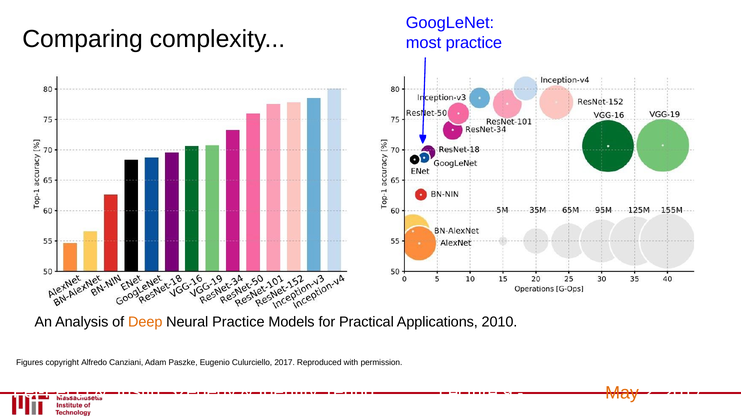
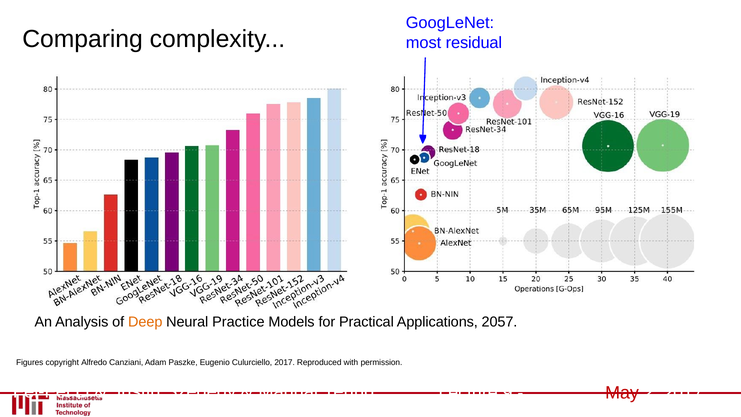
most practice: practice -> residual (474, 43)
2010: 2010 -> 2057 (499, 322)
Identity: Identity -> Manual (288, 391)
May colour: orange -> red (622, 393)
